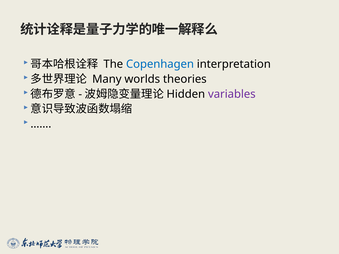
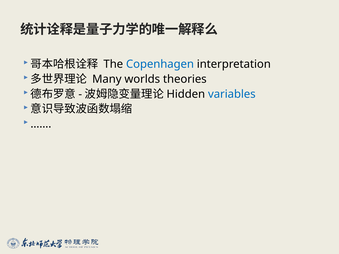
variables colour: purple -> blue (232, 94)
